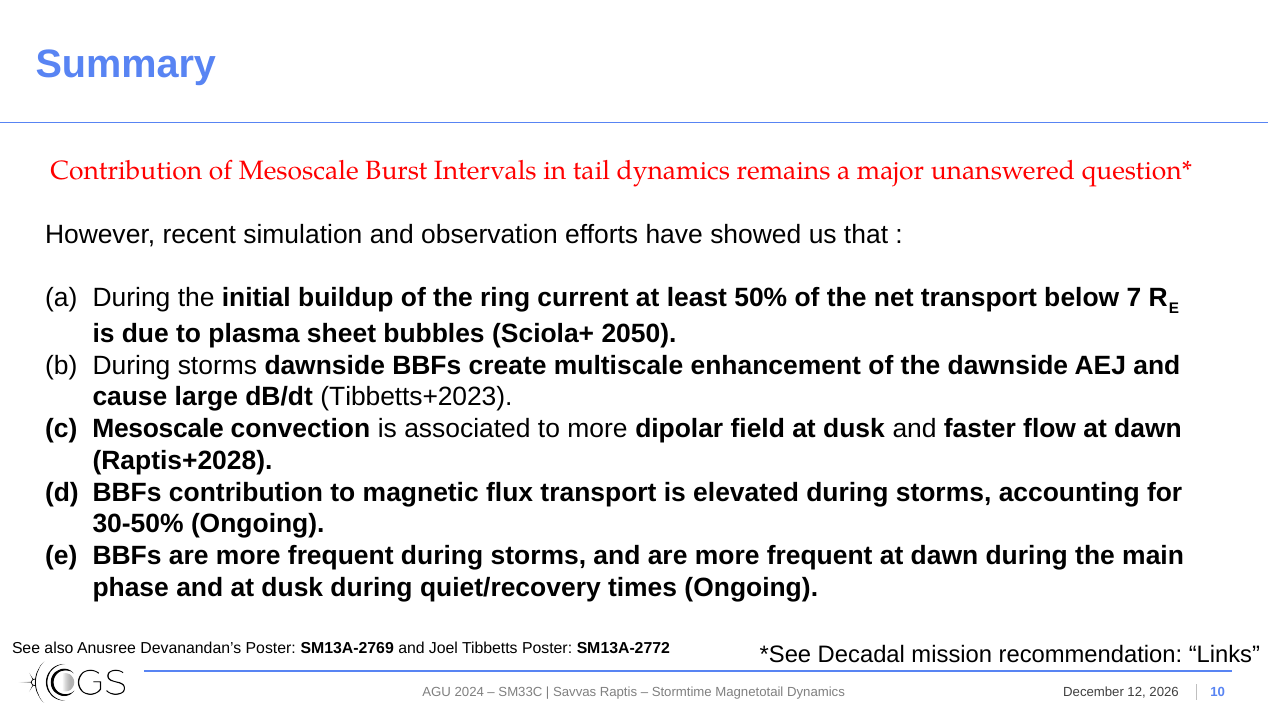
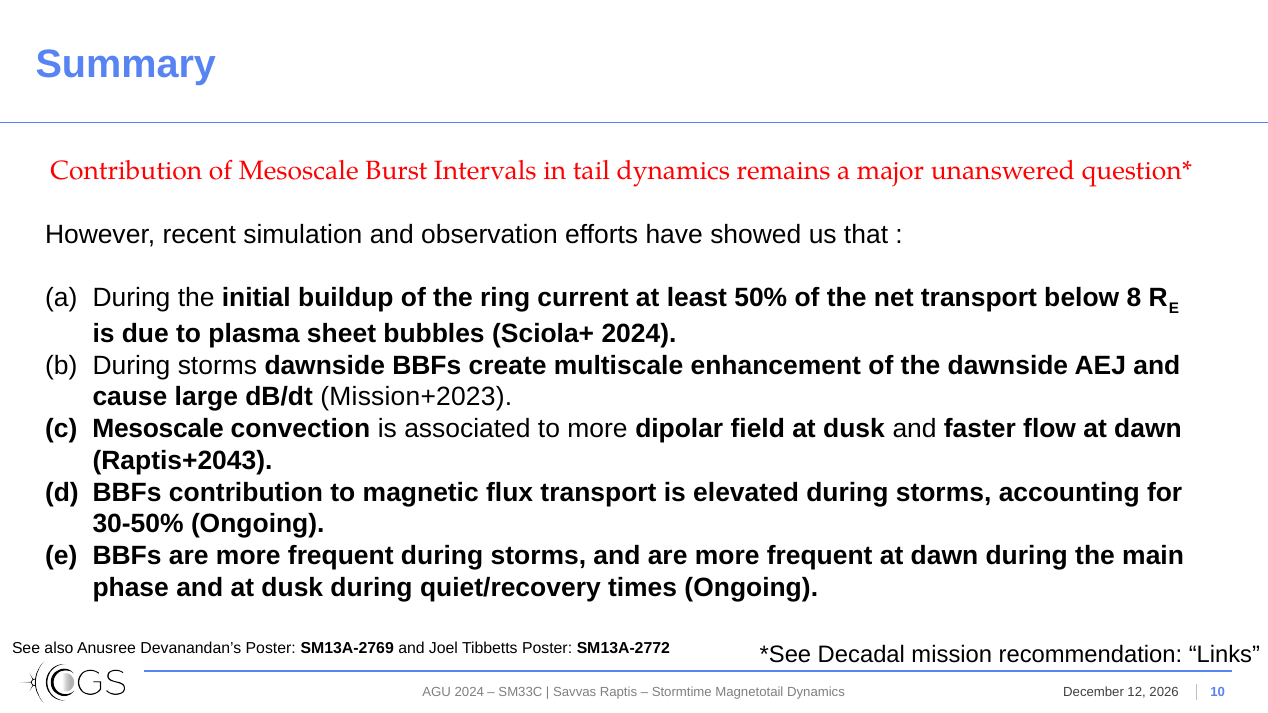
7: 7 -> 8 (1134, 298)
Sciola+ 2050: 2050 -> 2024 (639, 334)
Tibbetts+2023: Tibbetts+2023 -> Mission+2023 (416, 397)
Raptis+2028: Raptis+2028 -> Raptis+2043 (183, 461)
